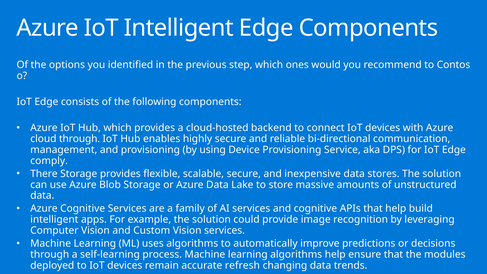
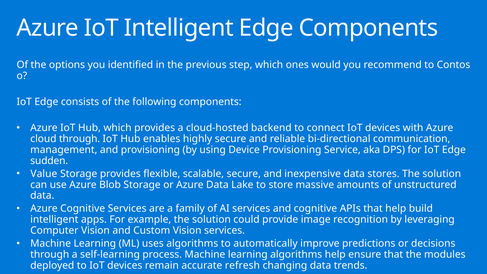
comply: comply -> sudden (49, 161)
There: There -> Value (44, 174)
